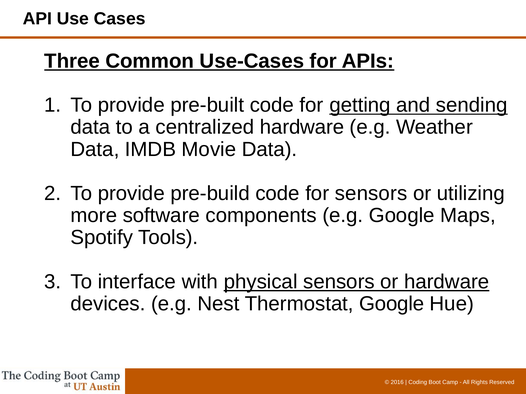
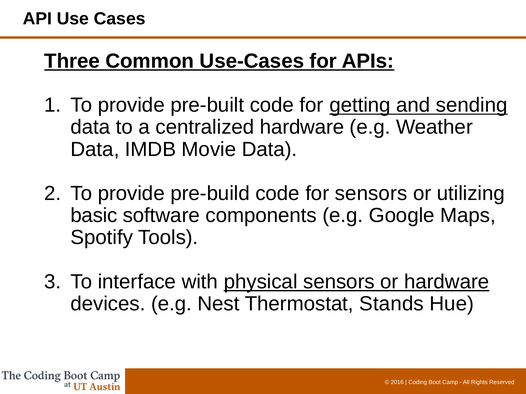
more: more -> basic (94, 216)
Thermostat Google: Google -> Stands (392, 304)
